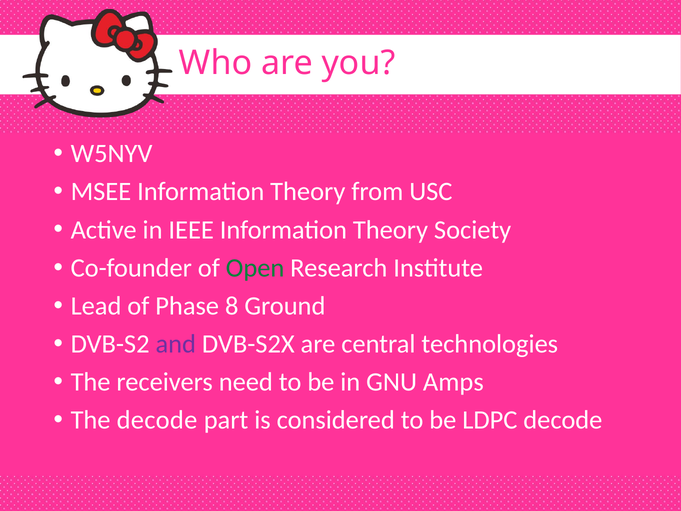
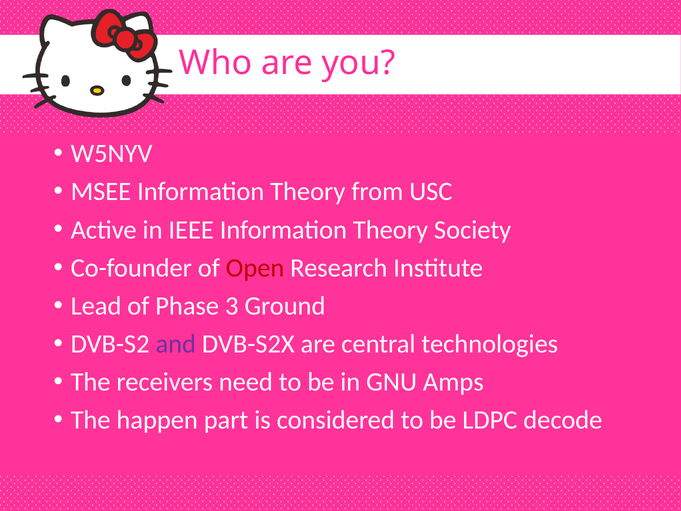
Open colour: green -> red (255, 268)
8: 8 -> 3 (232, 306)
The decode: decode -> happen (157, 420)
